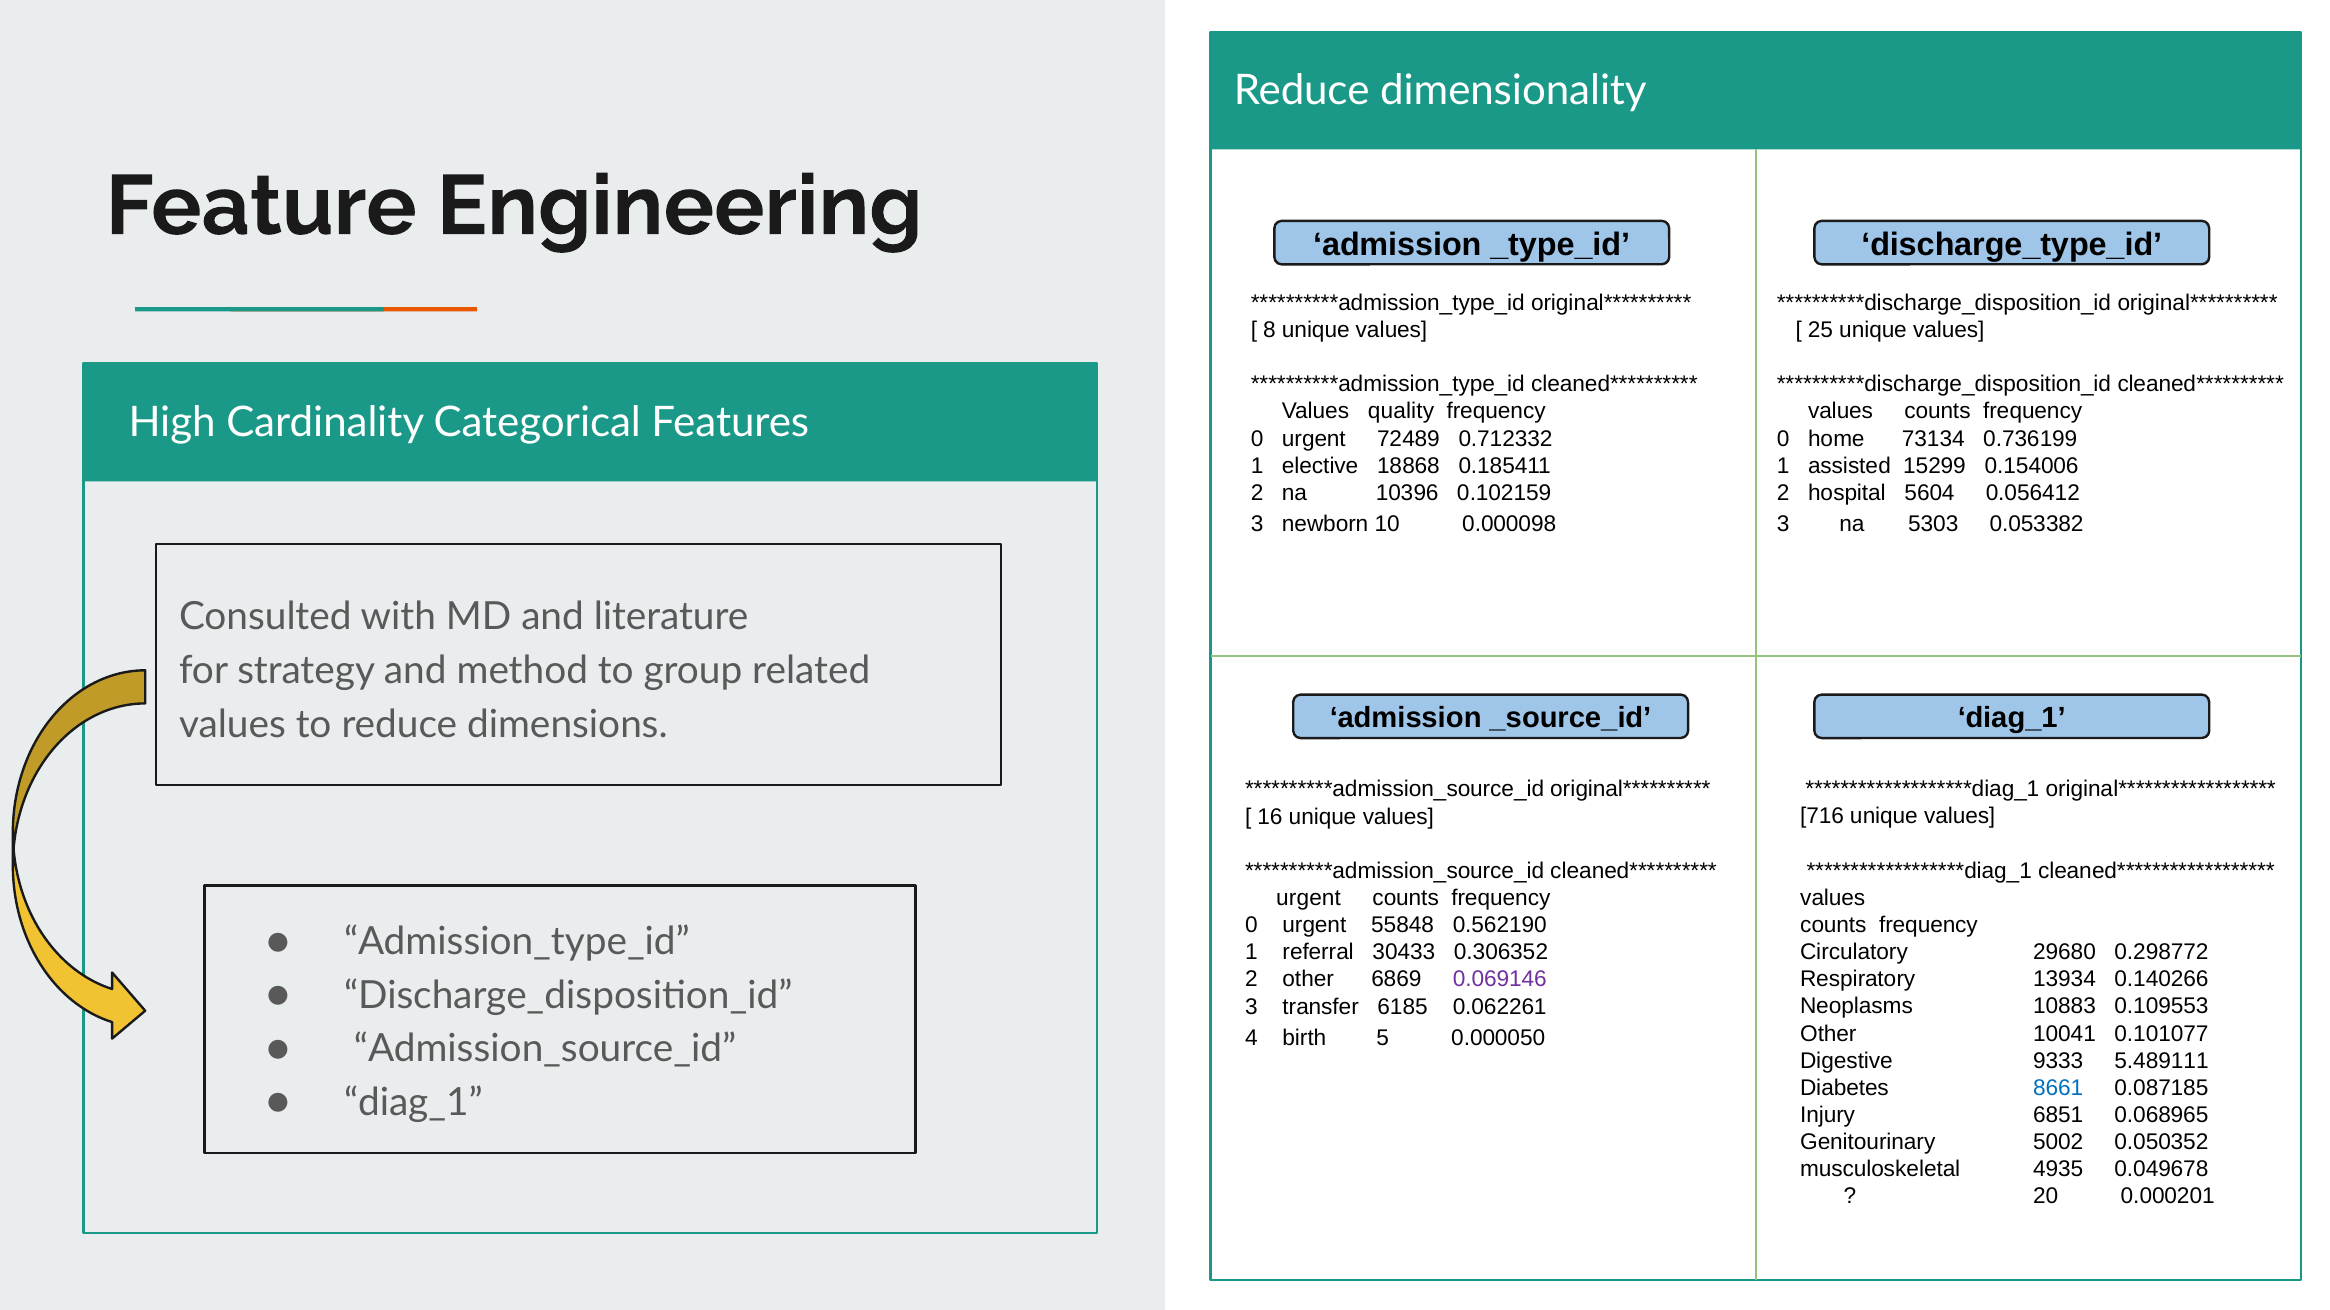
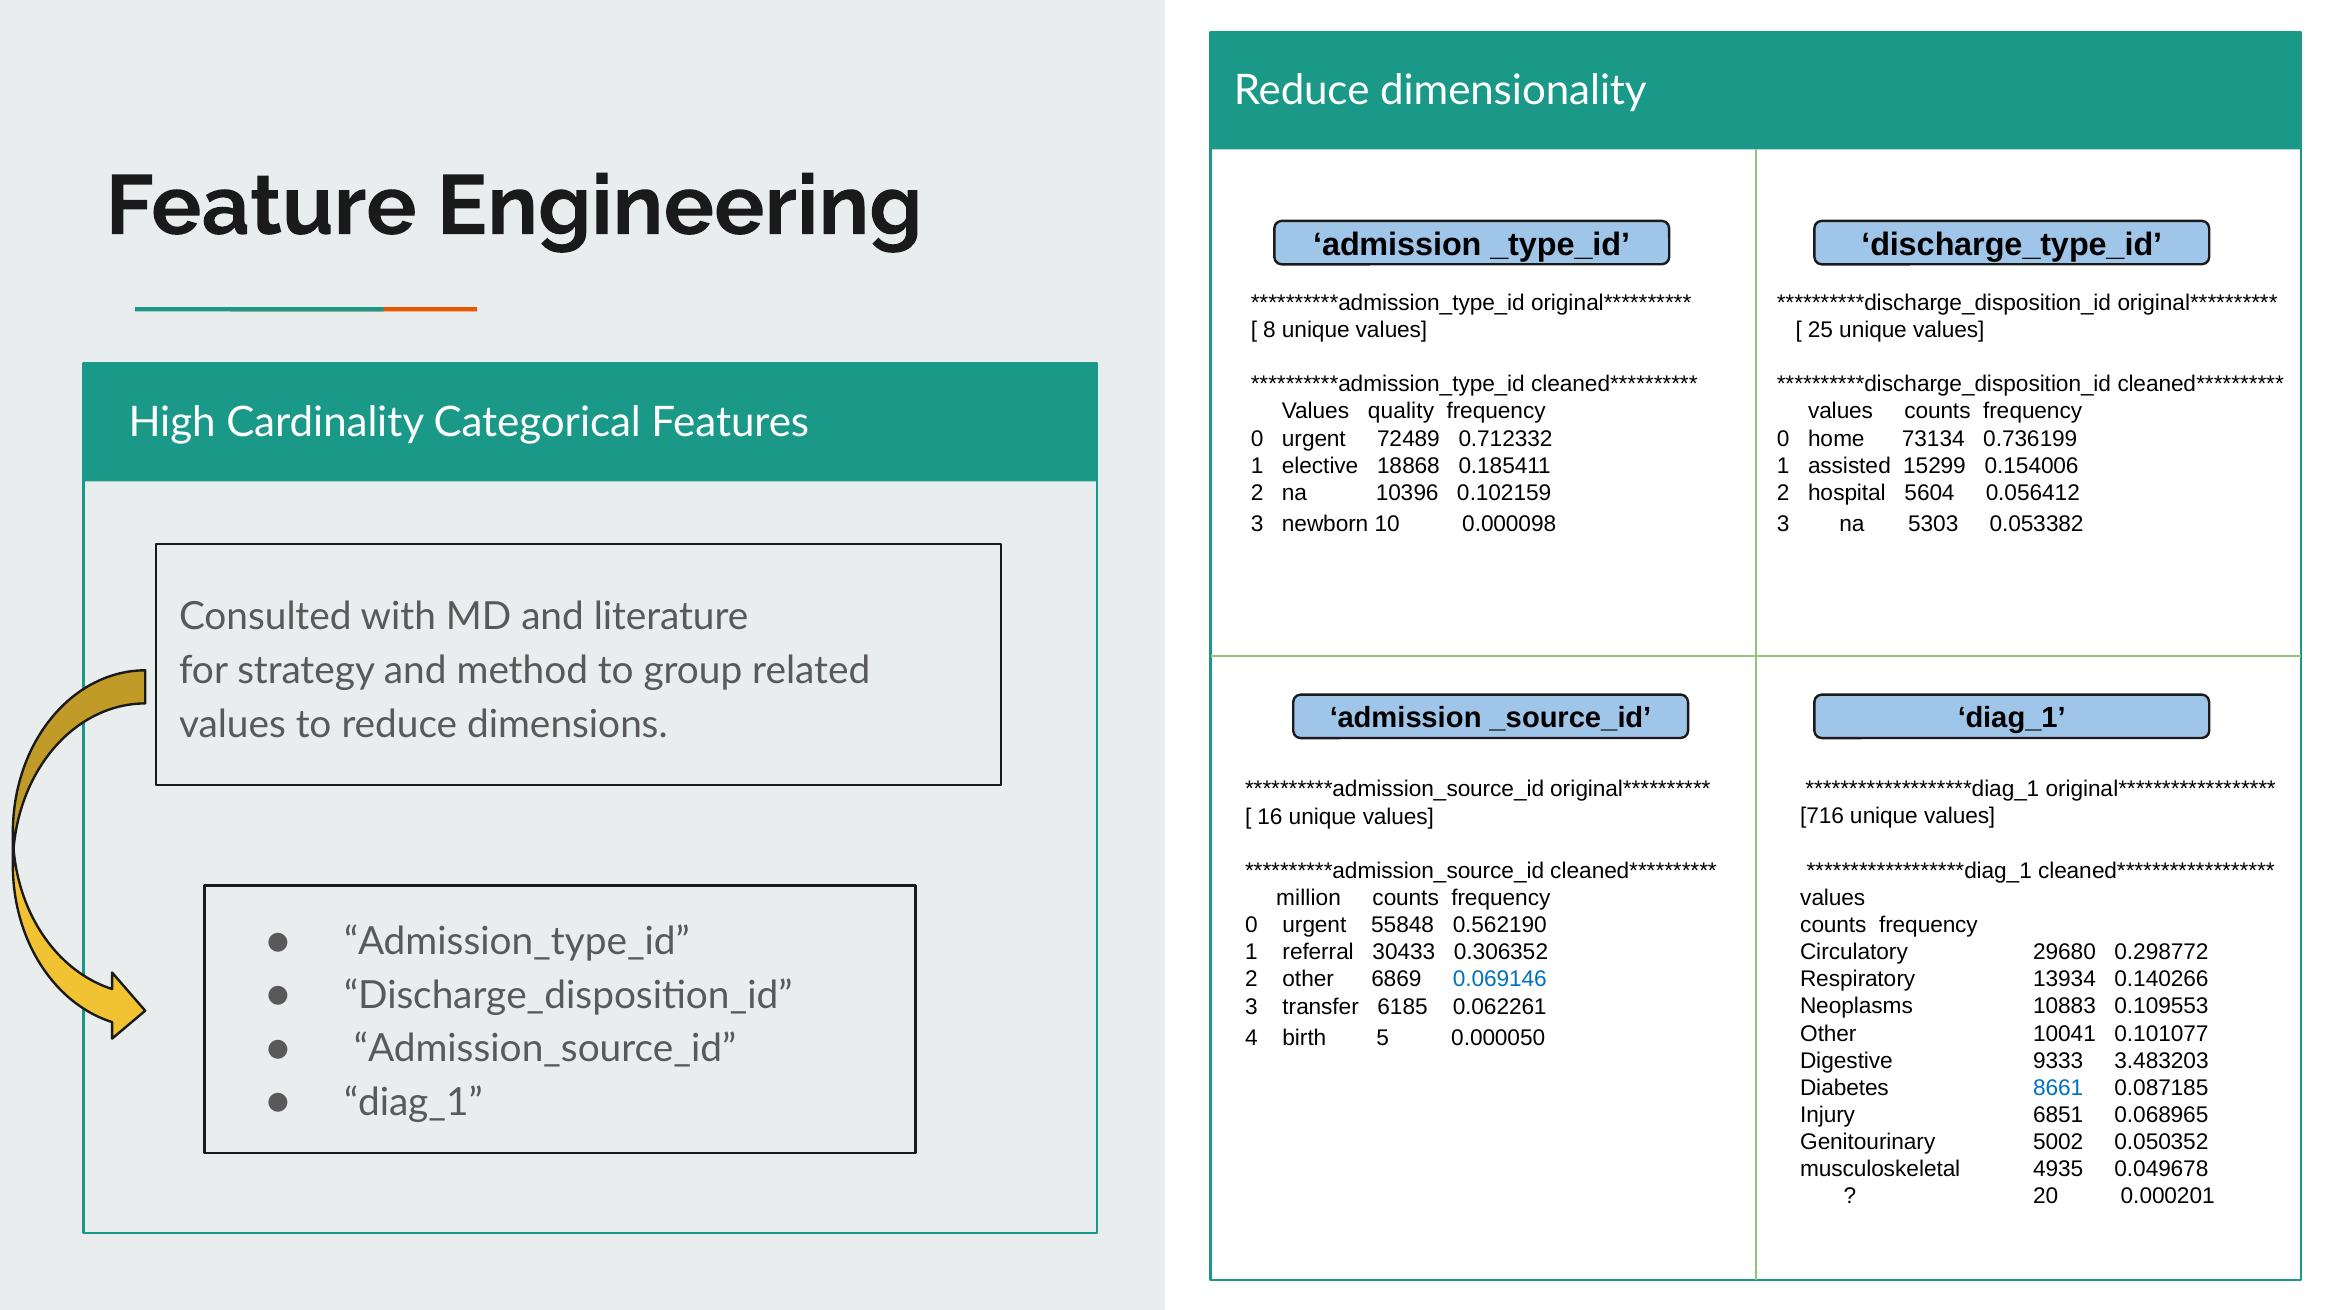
urgent: urgent -> million (1309, 898)
0.069146 colour: purple -> blue (1500, 980)
5.489111: 5.489111 -> 3.483203 (2162, 1061)
